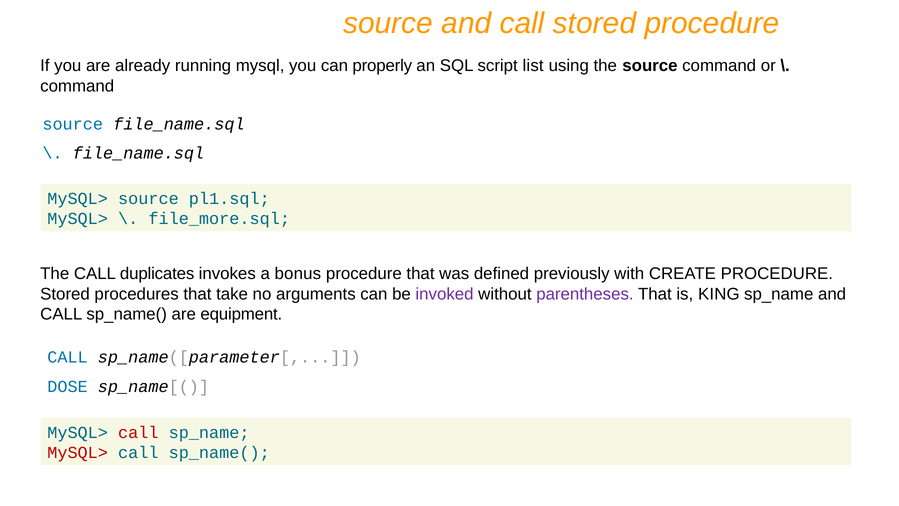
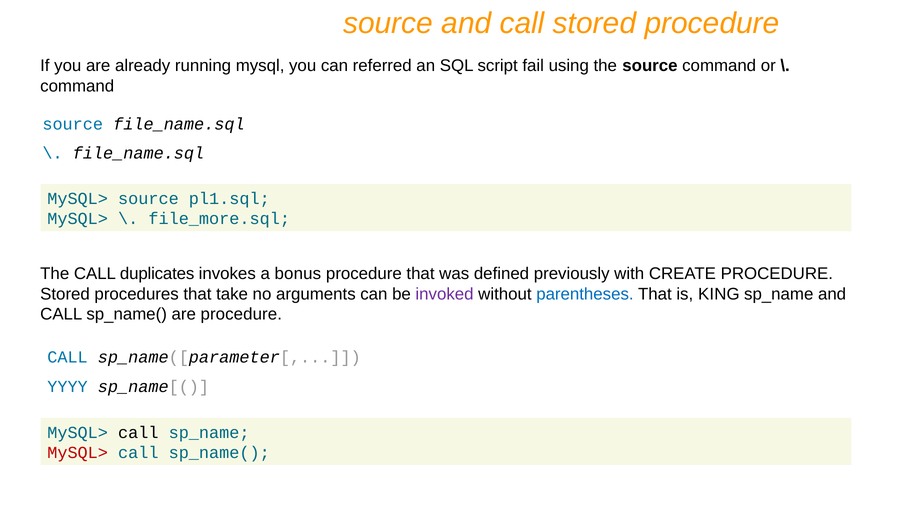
properly: properly -> referred (382, 66)
list: list -> fail (533, 66)
parentheses colour: purple -> blue (585, 294)
are equipment: equipment -> procedure (241, 314)
DOSE: DOSE -> YYYY (68, 386)
call colour: red -> black (138, 432)
